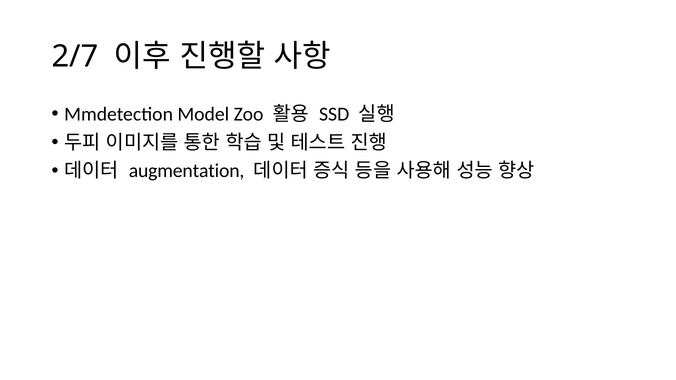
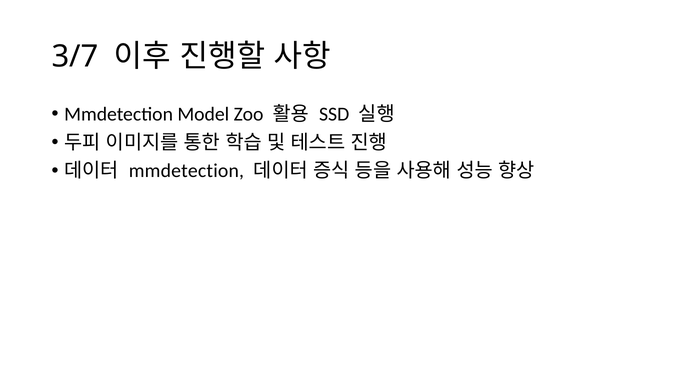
2/7: 2/7 -> 3/7 (75, 57)
augmentation: augmentation -> mmdetection (186, 171)
